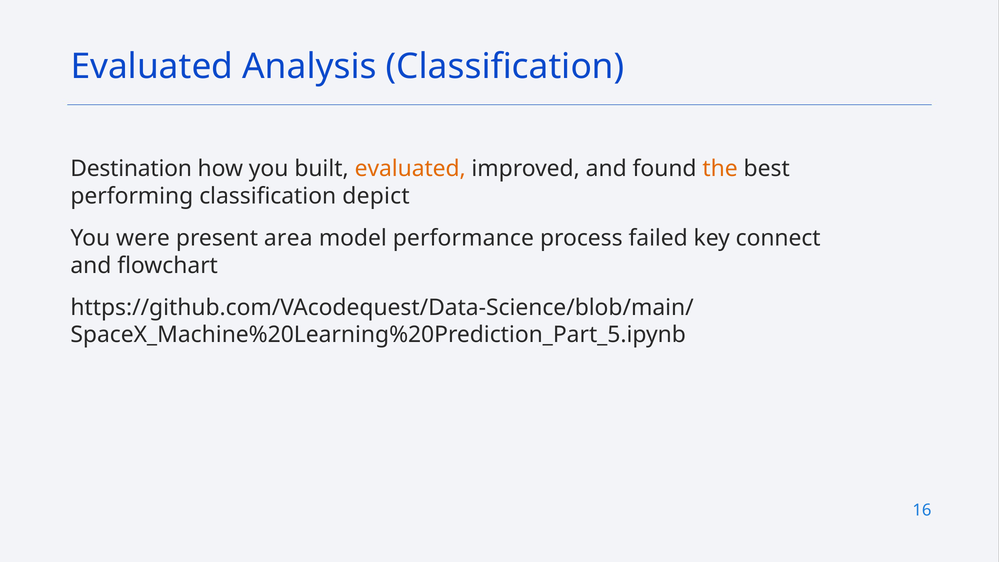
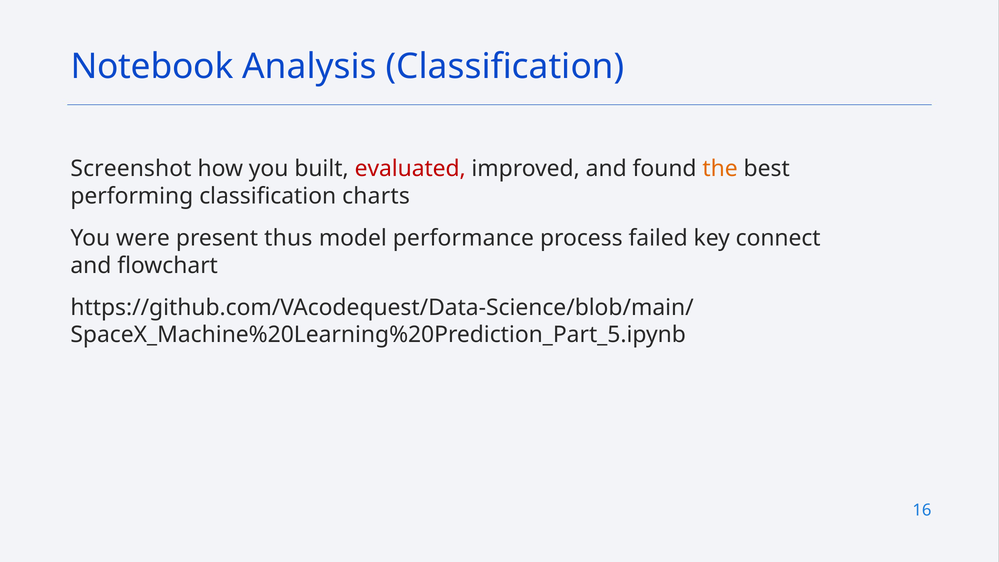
Evaluated: Evaluated -> Notebook (152, 67)
Destination: Destination -> Screenshot (131, 169)
evaluated colour: orange -> red (410, 169)
depict: depict -> charts (376, 196)
area: area -> thus (288, 238)
